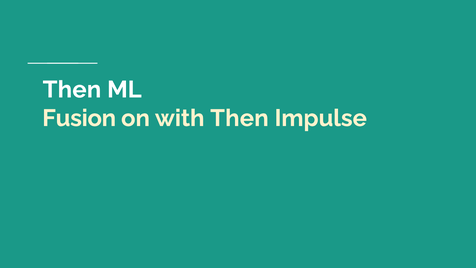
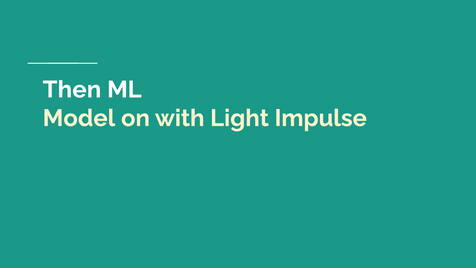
Fusion: Fusion -> Model (79, 118)
with Then: Then -> Light (240, 118)
